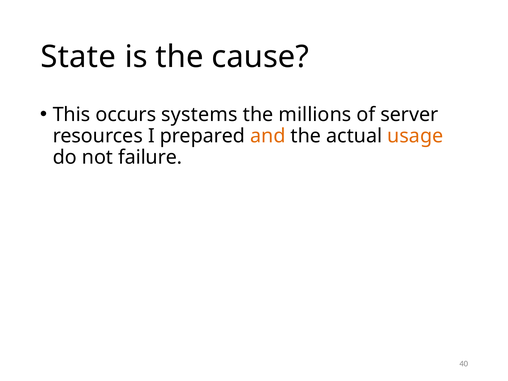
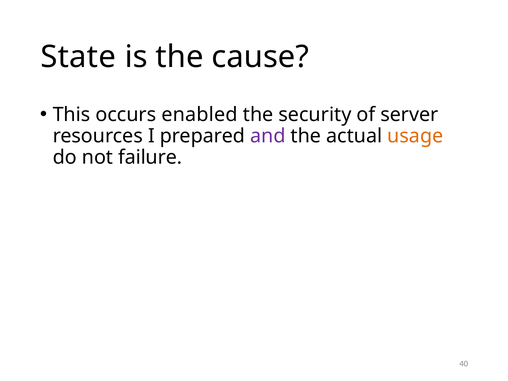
systems: systems -> enabled (199, 115)
millions: millions -> security (315, 115)
and colour: orange -> purple (268, 136)
